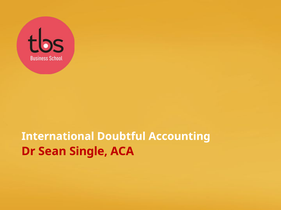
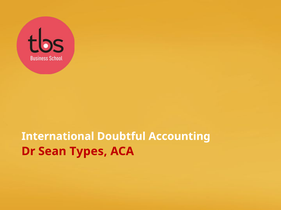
Single: Single -> Types (88, 152)
